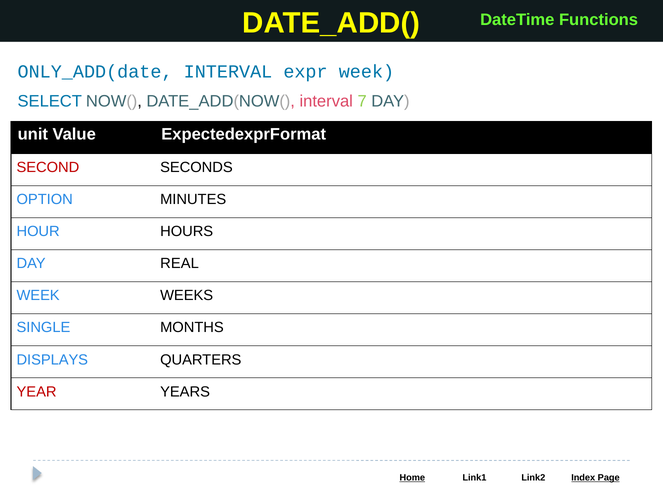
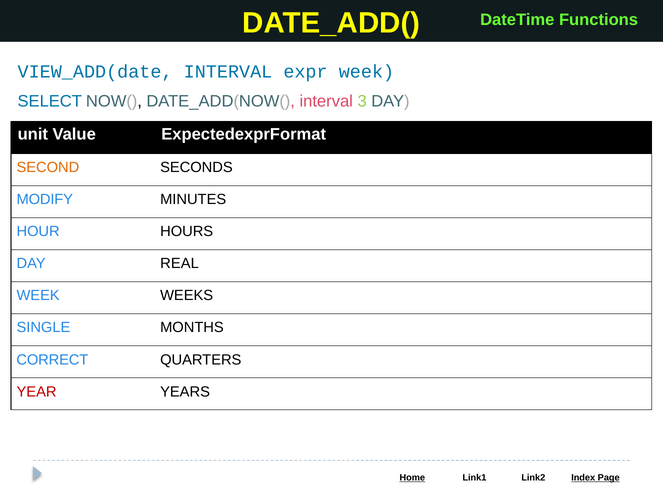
ONLY_ADD(date: ONLY_ADD(date -> VIEW_ADD(date (95, 72)
7: 7 -> 3 (362, 101)
SECOND colour: red -> orange (48, 168)
OPTION: OPTION -> MODIFY (45, 200)
DISPLAYS: DISPLAYS -> CORRECT (52, 360)
